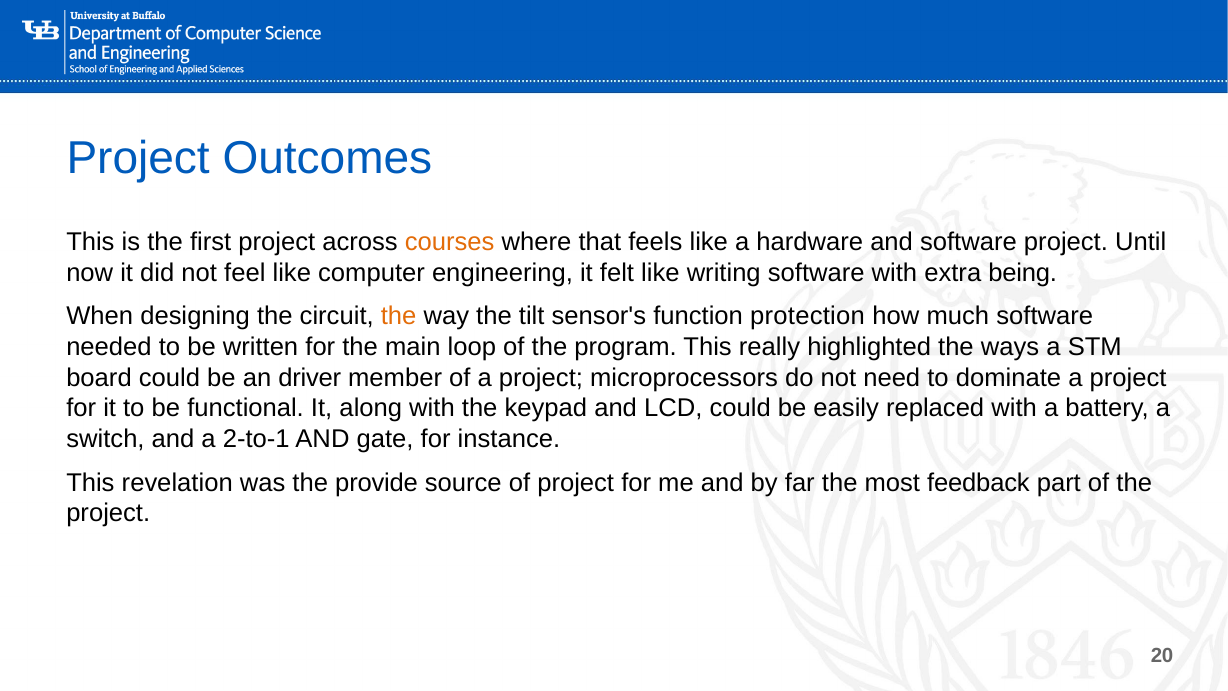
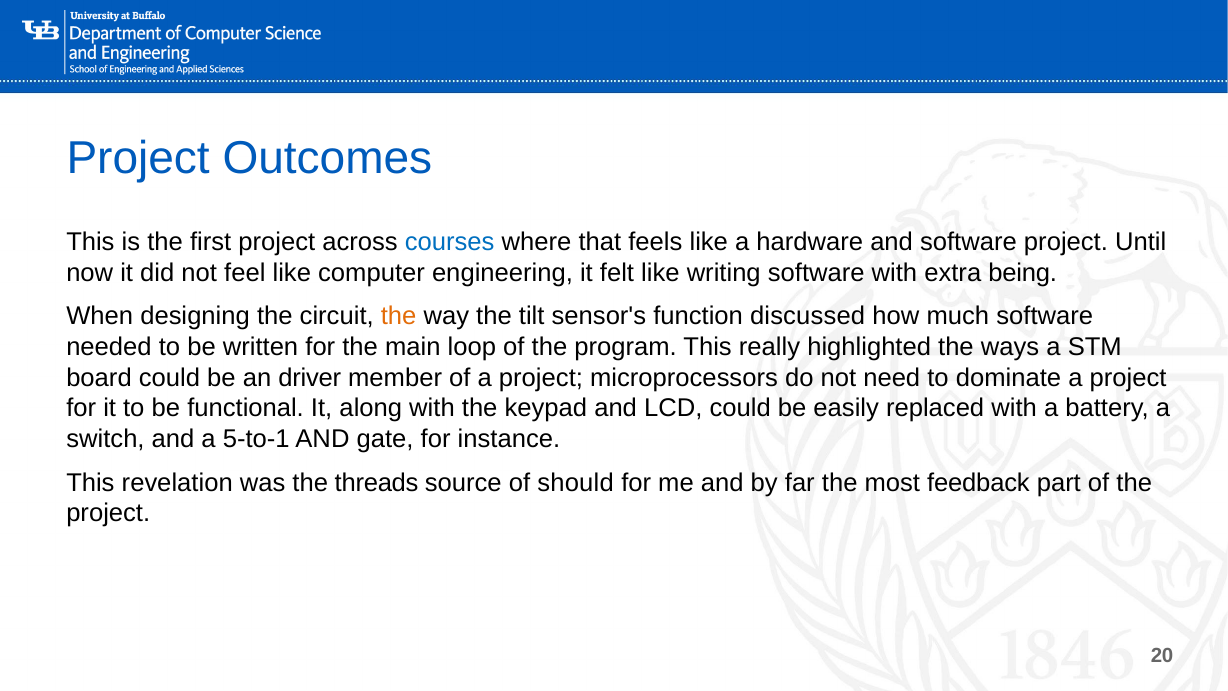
courses colour: orange -> blue (450, 242)
protection: protection -> discussed (808, 316)
2-to-1: 2-to-1 -> 5-to-1 (256, 439)
provide: provide -> threads (377, 482)
of project: project -> should (576, 482)
